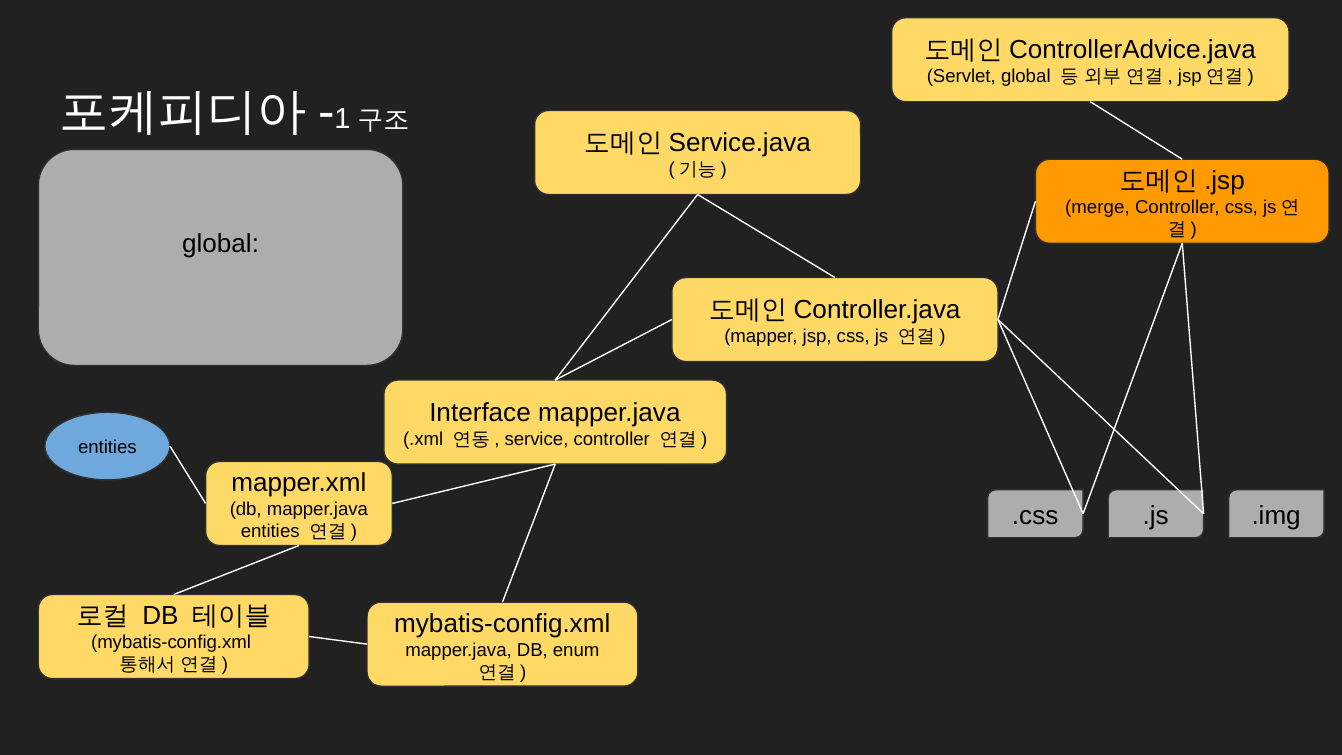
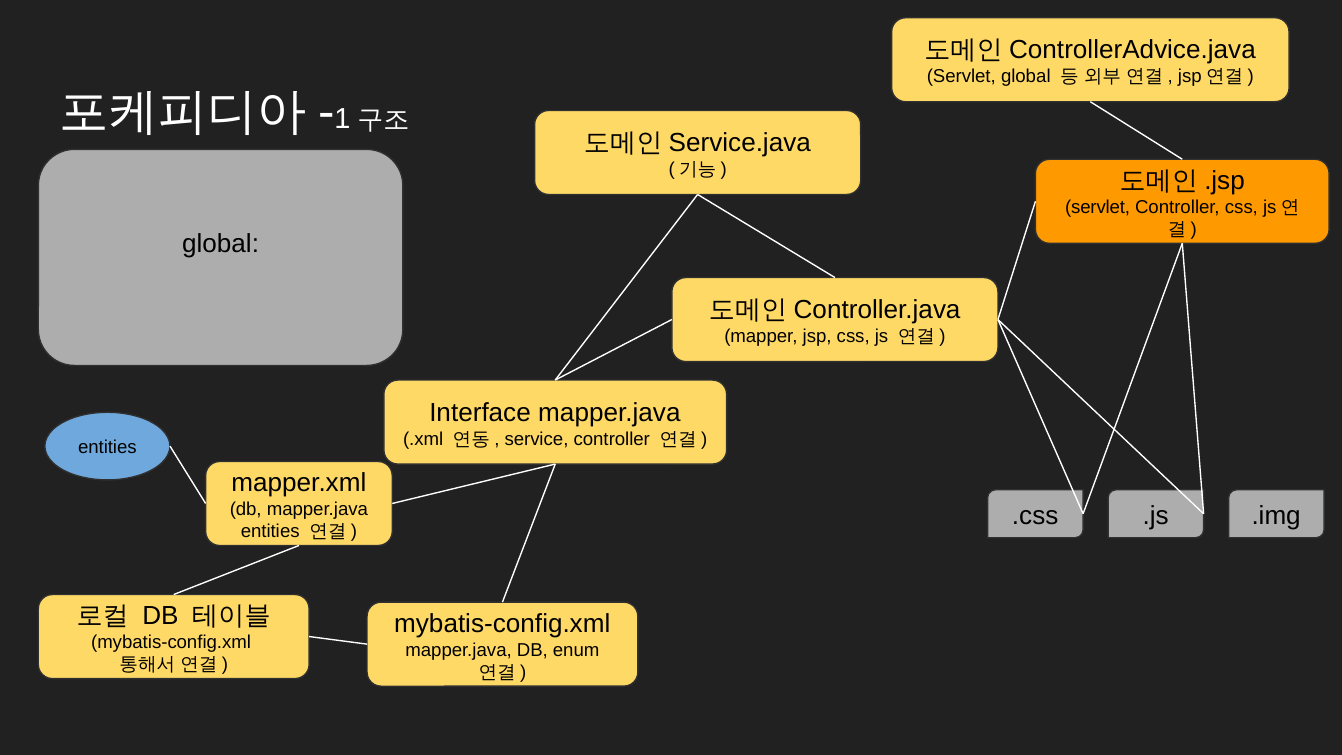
merge: merge -> servlet (1098, 207)
